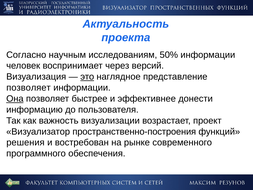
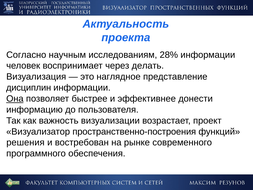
50%: 50% -> 28% (169, 55)
версий: версий -> делать (148, 66)
это underline: present -> none (87, 77)
позволяет: позволяет -> дисциплин (29, 88)
